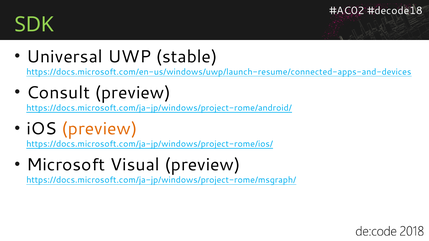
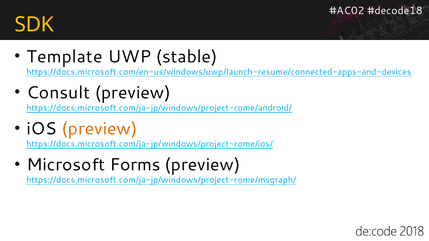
SDK colour: light green -> yellow (34, 25)
Universal: Universal -> Template (65, 57)
Visual: Visual -> Forms (135, 165)
